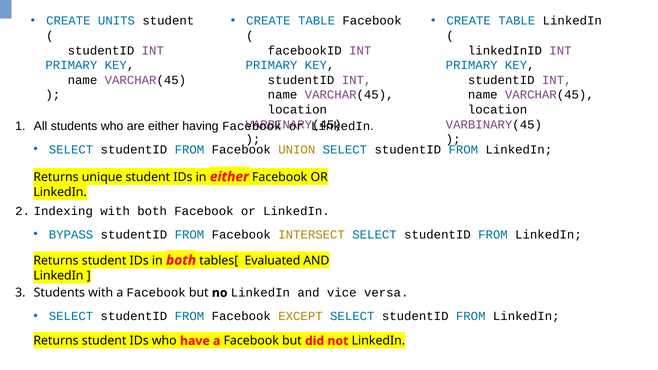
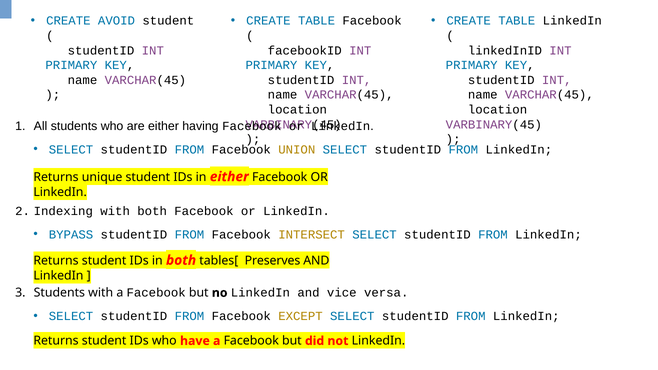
UNITS: UNITS -> AVOID (116, 21)
Evaluated: Evaluated -> Preserves (272, 261)
